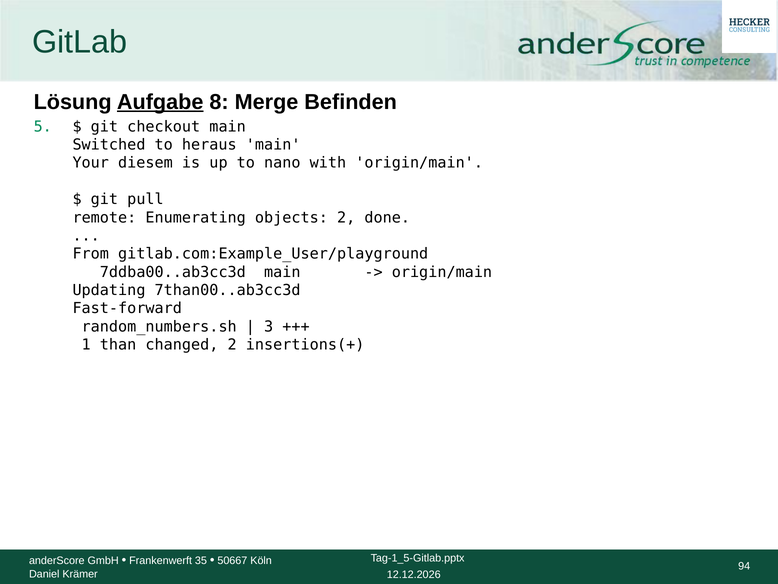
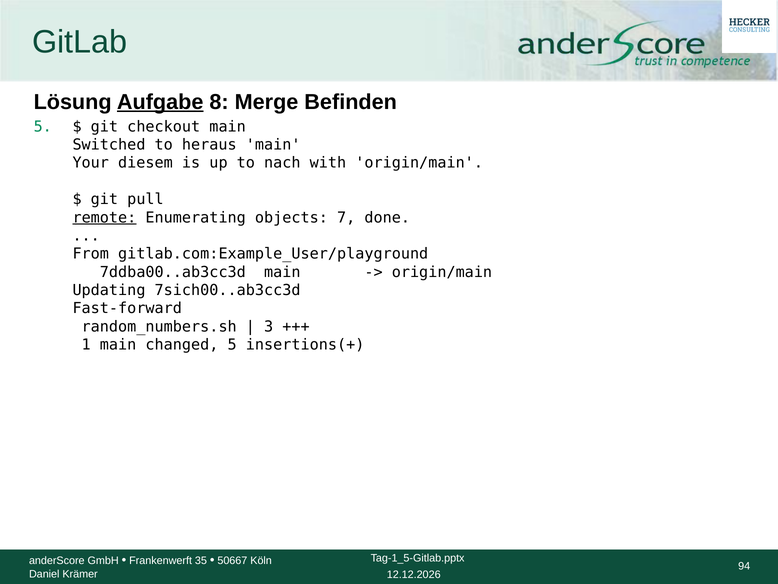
nano: nano -> nach (282, 163)
remote underline: none -> present (104, 217)
objects 2: 2 -> 7 (346, 217)
7than00..ab3cc3d: 7than00..ab3cc3d -> 7sich00..ab3cc3d (228, 290)
1 than: than -> main (118, 344)
changed 2: 2 -> 5 (232, 344)
